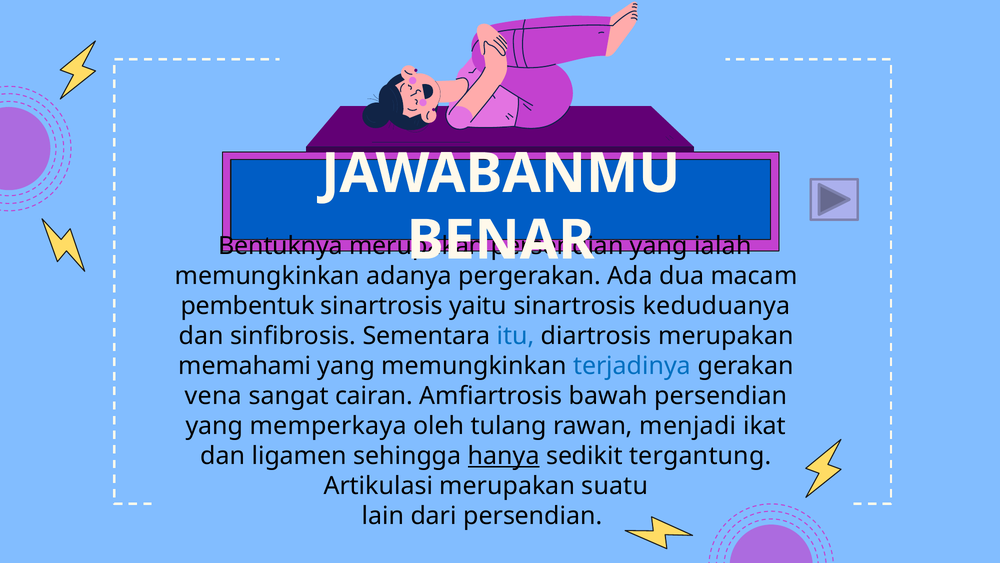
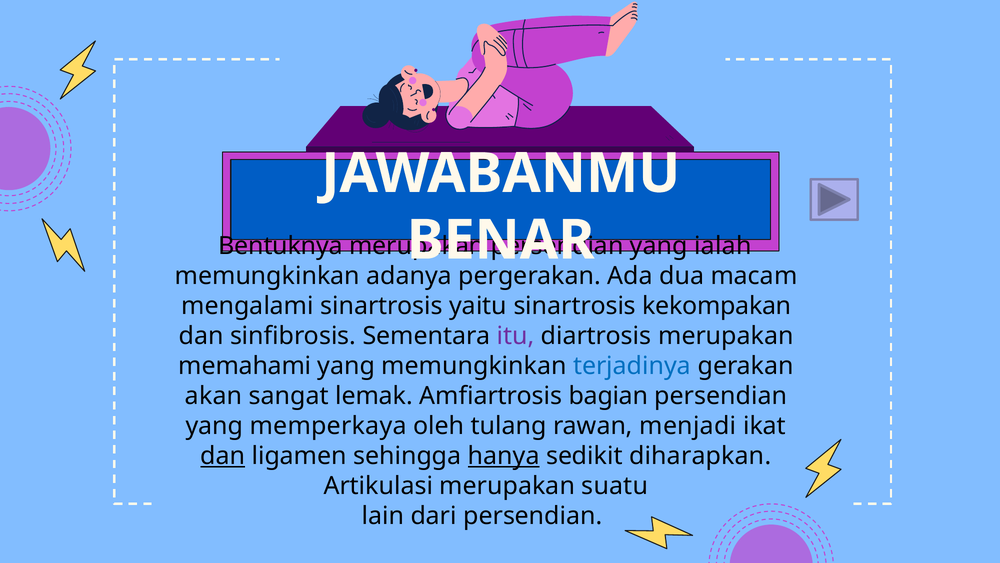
pembentuk: pembentuk -> mengalami (248, 306)
keduduanya: keduduanya -> kekompakan (717, 306)
itu colour: blue -> purple (516, 336)
vena: vena -> akan (214, 396)
cairan: cairan -> lemak (374, 396)
bawah: bawah -> bagian (608, 396)
dan underline: none -> present (223, 456)
tergantung: tergantung -> diharapkan (700, 456)
